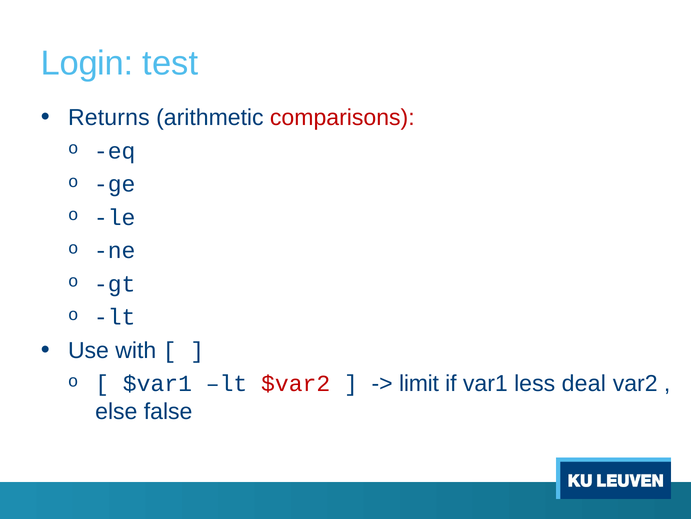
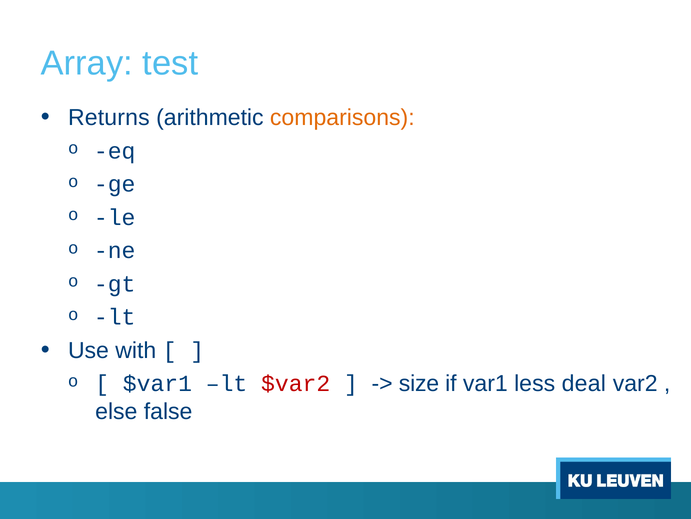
Login: Login -> Array (87, 63)
comparisons colour: red -> orange (342, 117)
limit: limit -> size (419, 383)
